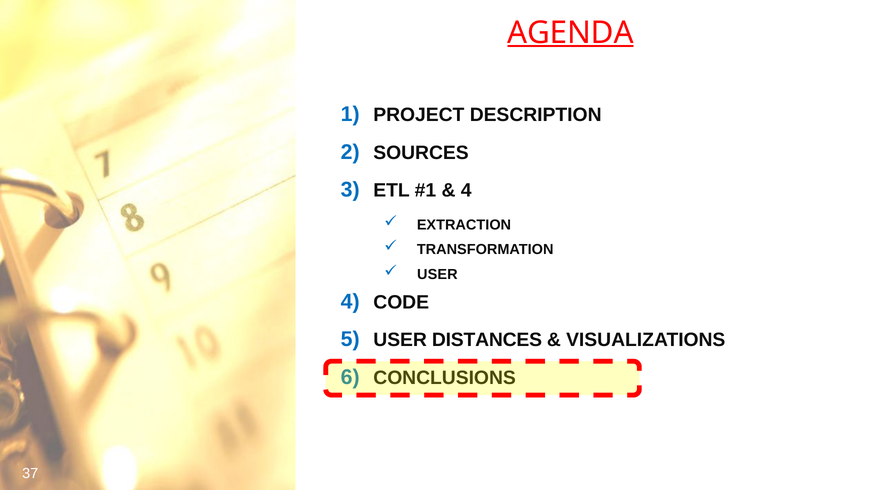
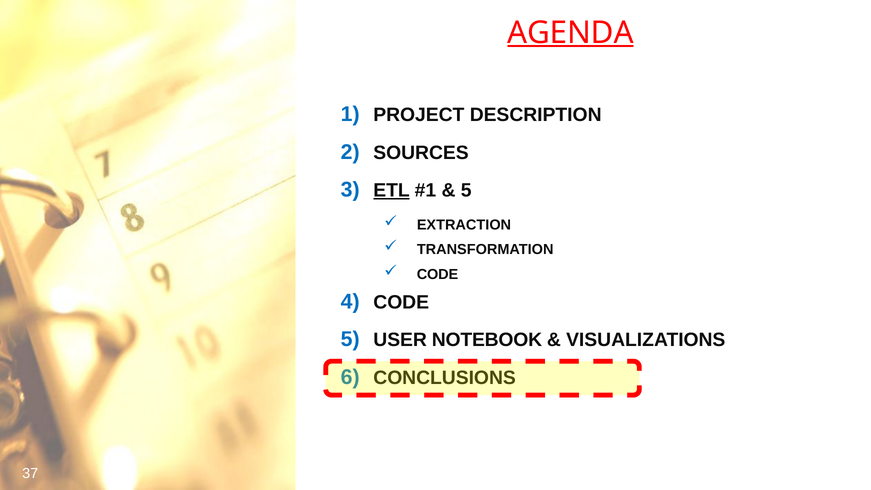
ETL underline: none -> present (392, 190)
4: 4 -> 5 (466, 190)
USER: USER -> CODE (438, 274)
DISTANCES: DISTANCES -> NOTEBOOK (487, 340)
